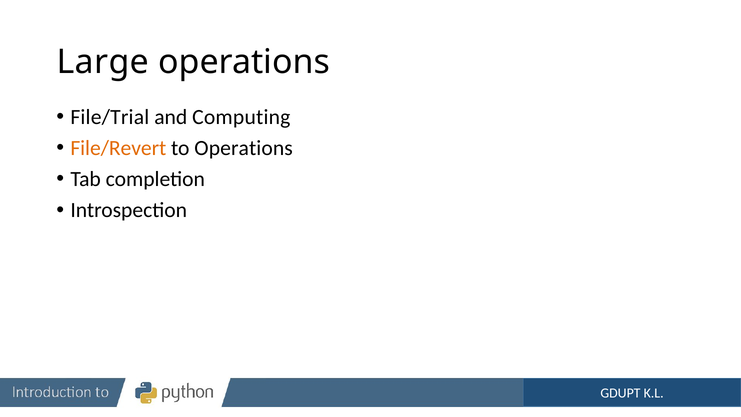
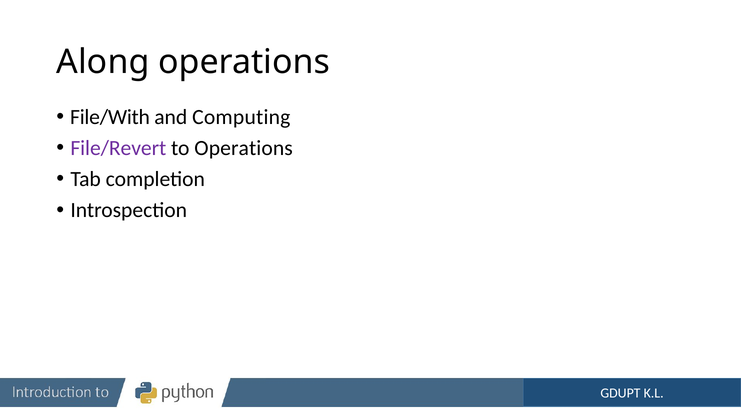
Large: Large -> Along (103, 62)
File/Trial: File/Trial -> File/With (110, 117)
File/Revert colour: orange -> purple (118, 148)
